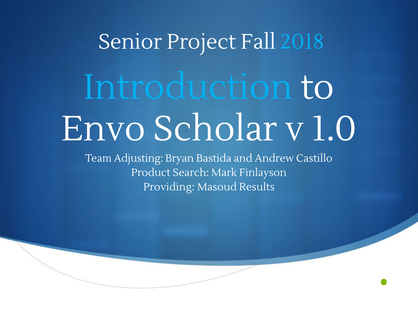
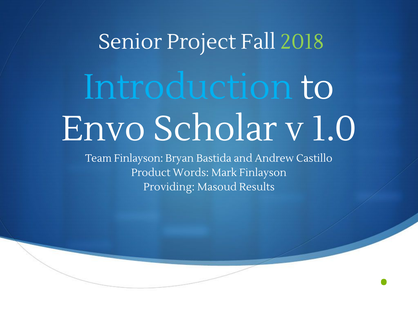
2018 colour: light blue -> light green (302, 42)
Team Adjusting: Adjusting -> Finlayson (139, 158)
Search: Search -> Words (191, 173)
